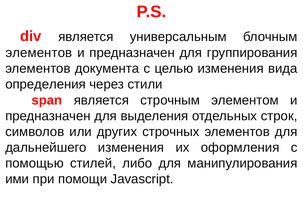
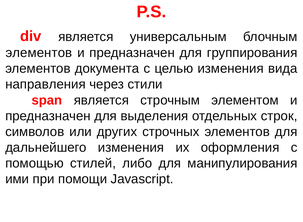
определения: определения -> направления (45, 84)
